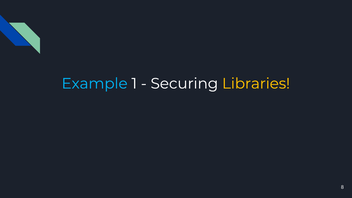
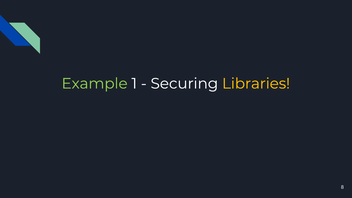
Example colour: light blue -> light green (95, 84)
